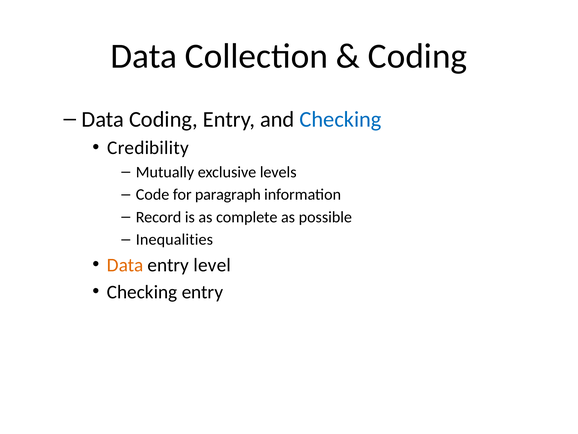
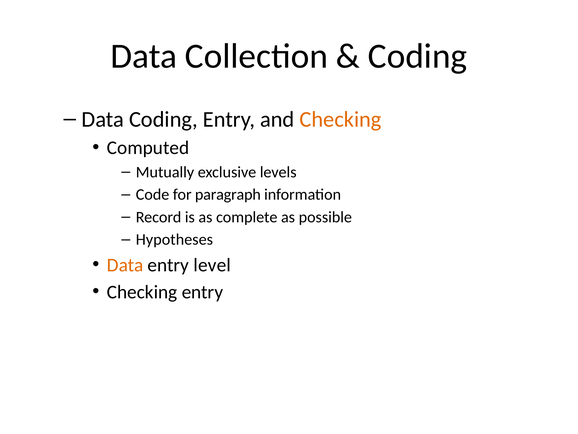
Checking colour: blue -> orange (341, 119)
Credibility: Credibility -> Computed (148, 148)
Inequalities: Inequalities -> Hypotheses (174, 239)
